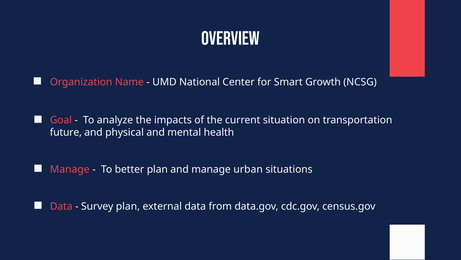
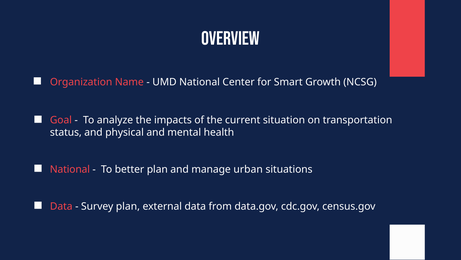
future: future -> status (66, 132)
Manage: Manage -> National (70, 169)
